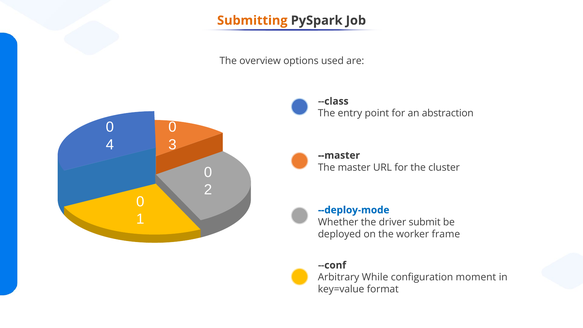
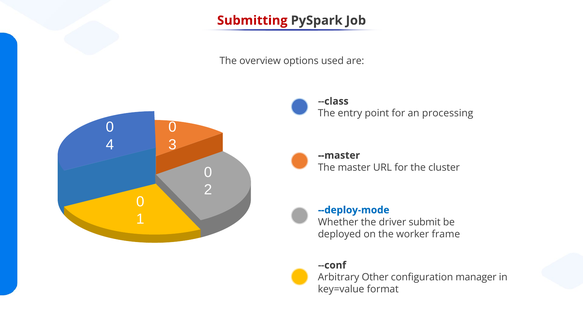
Submitting colour: orange -> red (252, 20)
abstraction: abstraction -> processing (448, 113)
While: While -> Other (375, 277)
moment: moment -> manager (476, 277)
